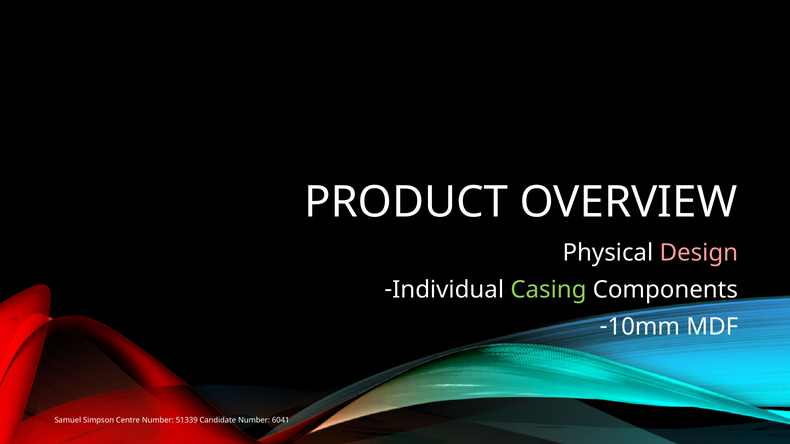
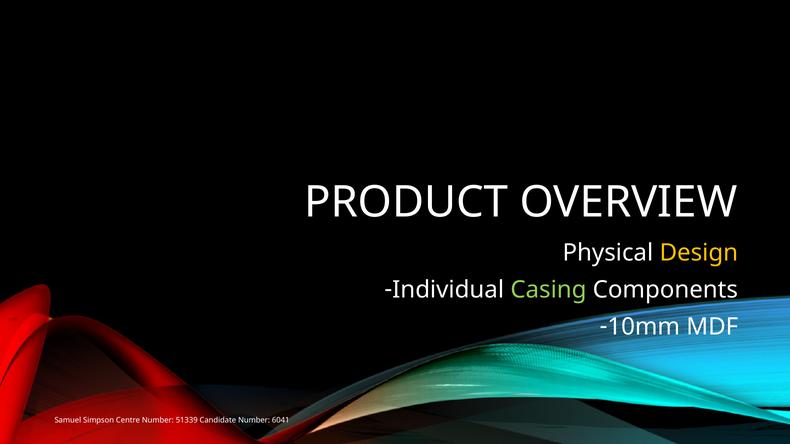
Design colour: pink -> yellow (699, 253)
